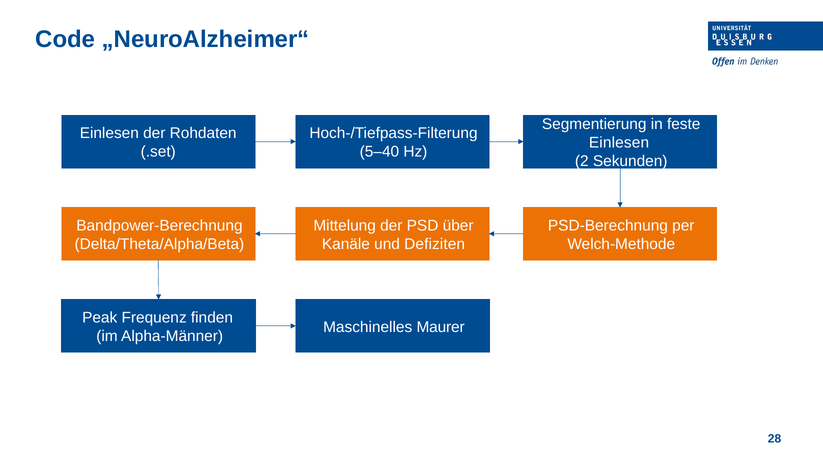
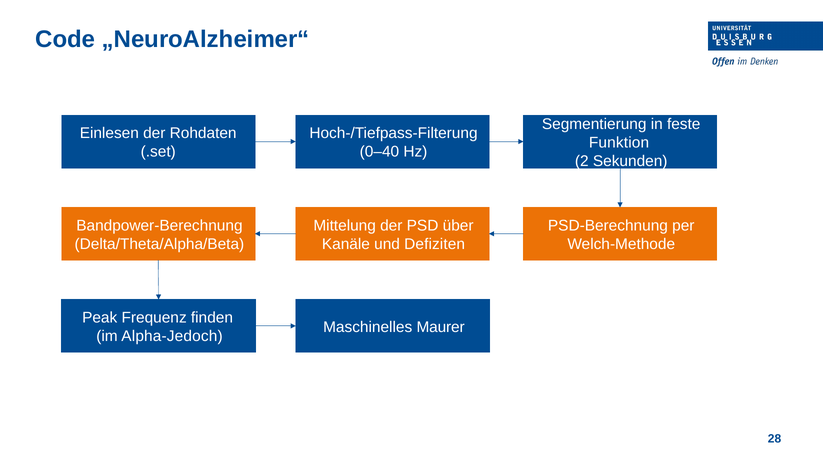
Einlesen: Einlesen -> Funktion (619, 143)
5–40: 5–40 -> 0–40 (379, 152)
Alpha-Männer: Alpha-Männer -> Alpha-Jedoch (172, 336)
